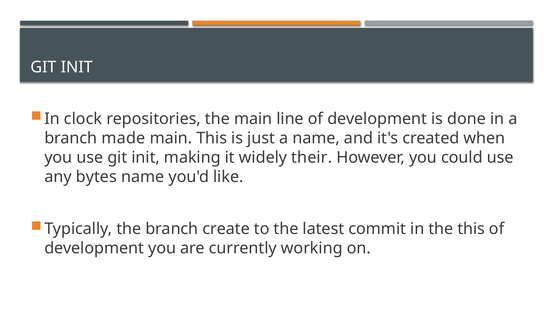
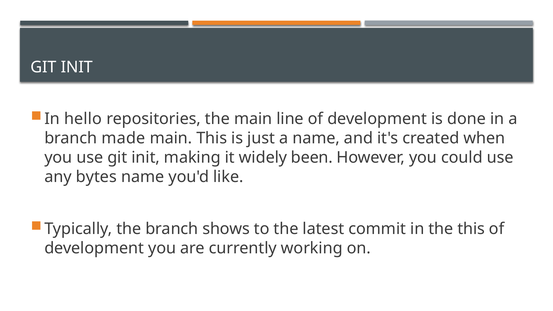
clock: clock -> hello (83, 119)
their: their -> been (312, 157)
create: create -> shows (226, 229)
